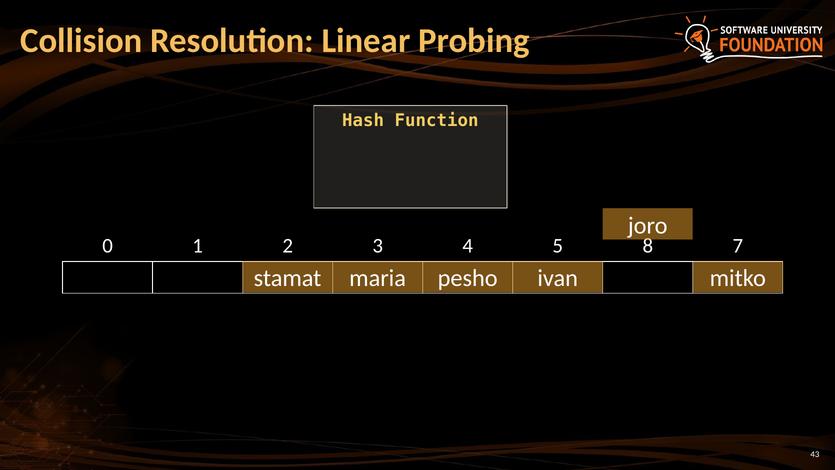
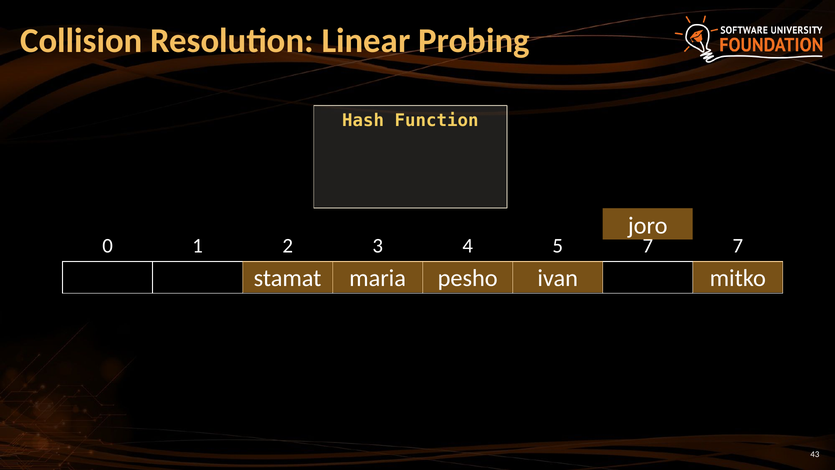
5 8: 8 -> 7 (648, 246)
